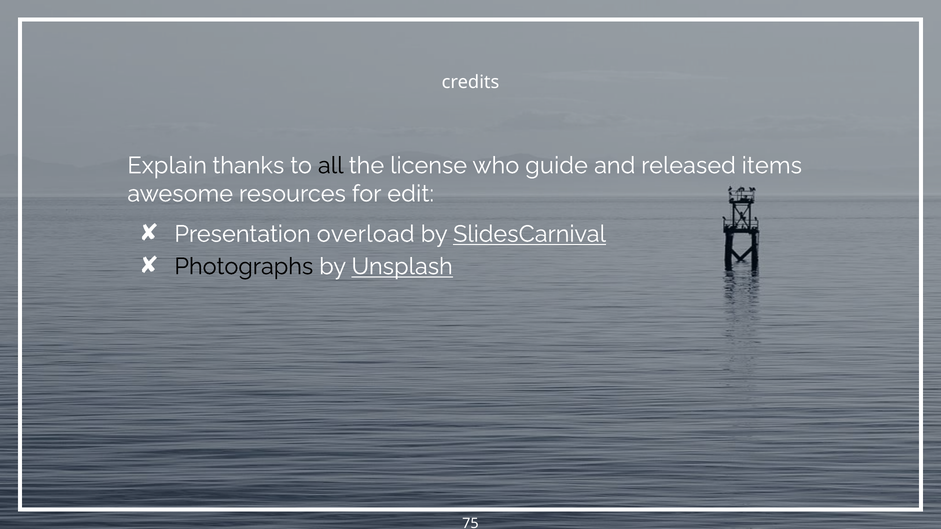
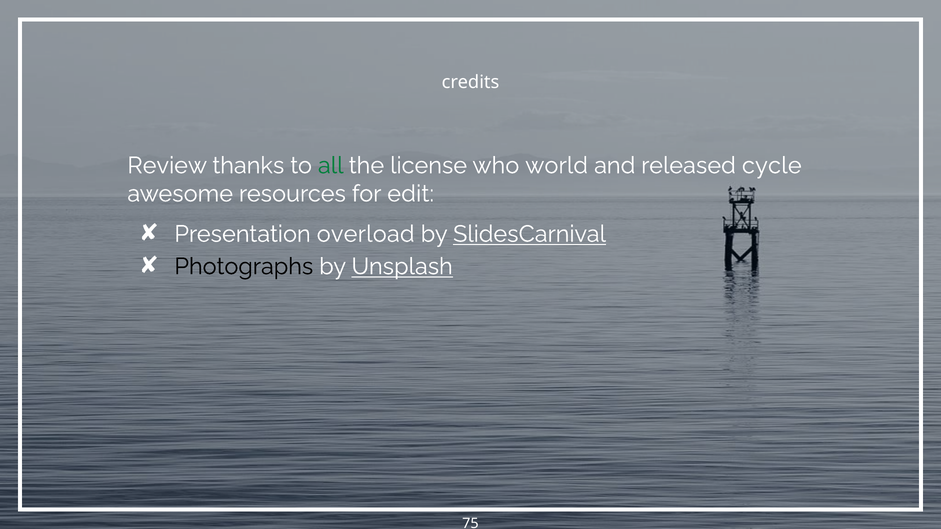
Explain: Explain -> Review (167, 166)
all colour: black -> green (331, 166)
guide: guide -> world (557, 166)
items: items -> cycle (772, 166)
